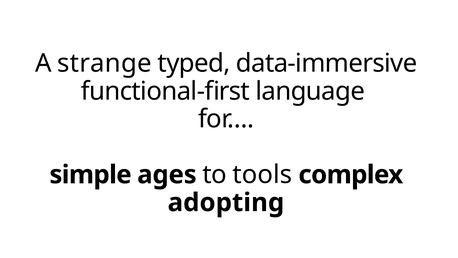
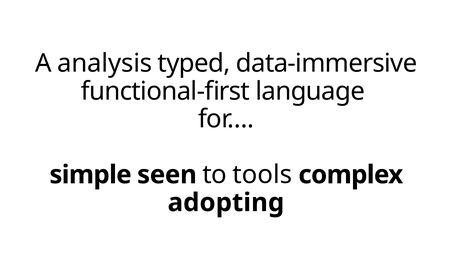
strange: strange -> analysis (105, 63)
ages: ages -> seen (167, 175)
